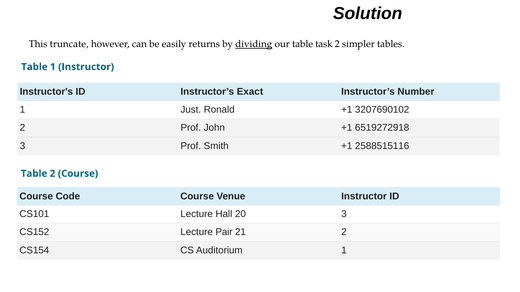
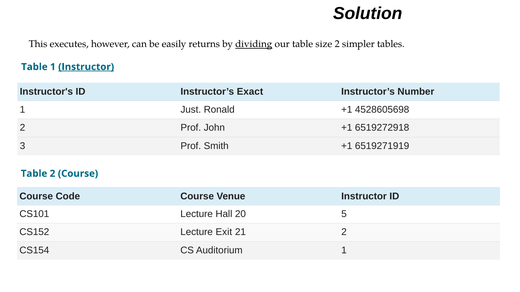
truncate: truncate -> executes (69, 44)
task: task -> size (324, 44)
Instructor underline: none -> present (86, 67)
3207690102: 3207690102 -> 4528605698 (382, 110)
2588515116: 2588515116 -> 6519271919 (382, 146)
20 3: 3 -> 5 (344, 214)
Pair: Pair -> Exit (224, 232)
